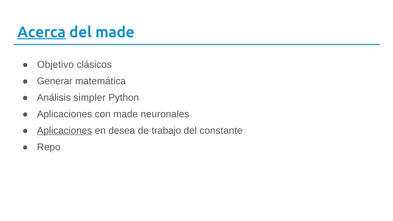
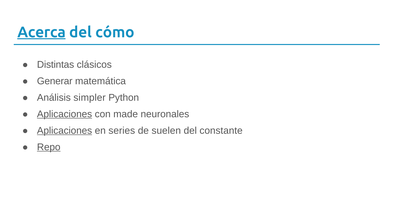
del made: made -> cómo (115, 32)
Objetivo: Objetivo -> Distintas (56, 65)
Aplicaciones underline: none -> present (65, 114)
desea: desea -> series (122, 131)
trabajo: trabajo -> suelen (166, 131)
Repo underline: none -> present (49, 147)
